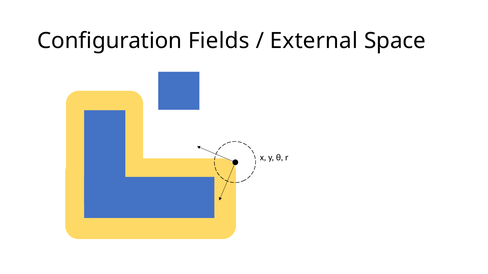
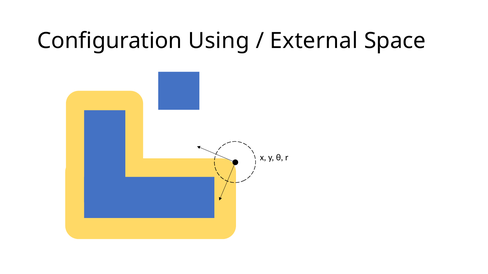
Fields: Fields -> Using (219, 41)
